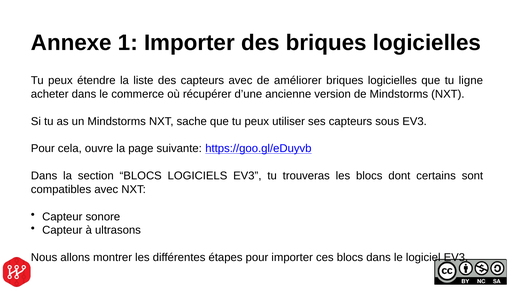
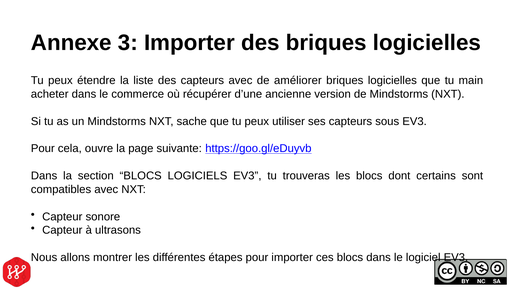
1: 1 -> 3 (128, 43)
ligne: ligne -> main (471, 80)
